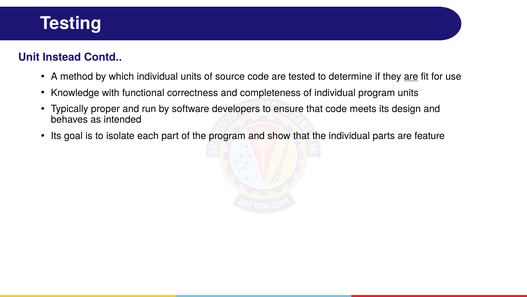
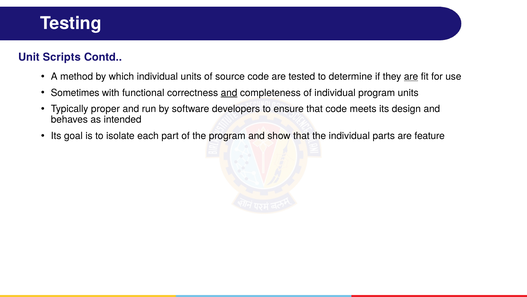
Instead: Instead -> Scripts (62, 57)
Knowledge: Knowledge -> Sometimes (75, 93)
and underline: none -> present (229, 93)
